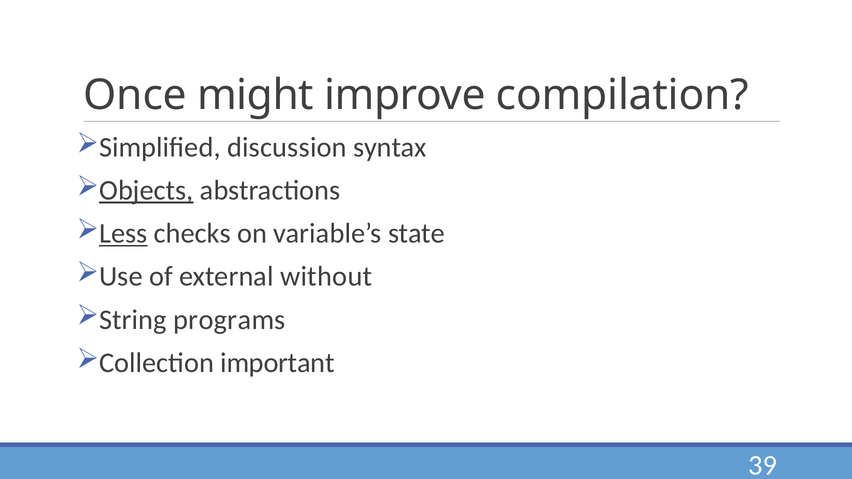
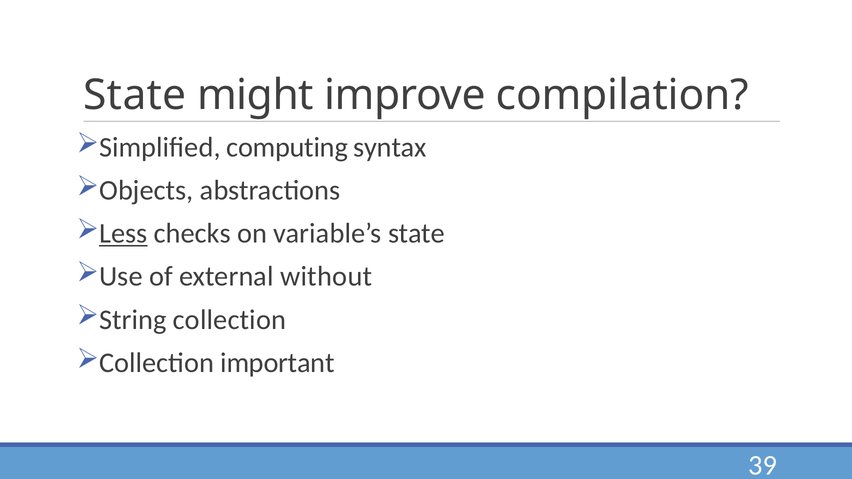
Once: Once -> State (135, 95)
discussion: discussion -> computing (287, 147)
Objects underline: present -> none (146, 190)
String programs: programs -> collection (229, 320)
